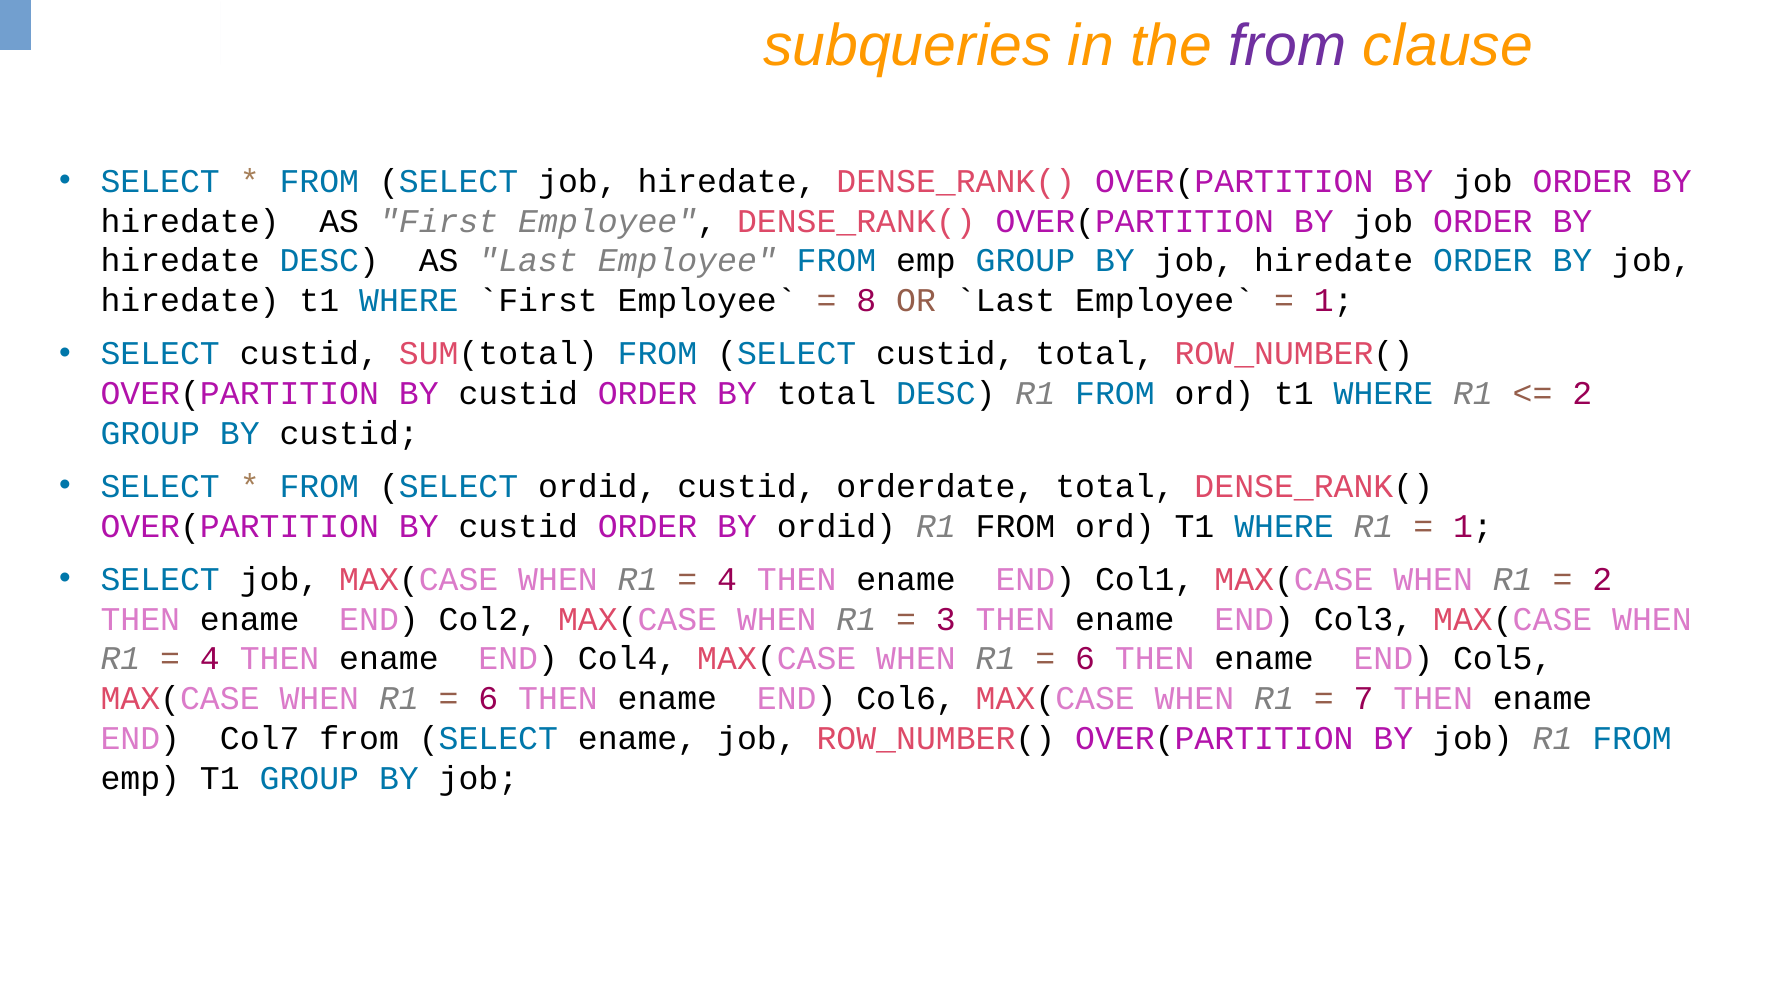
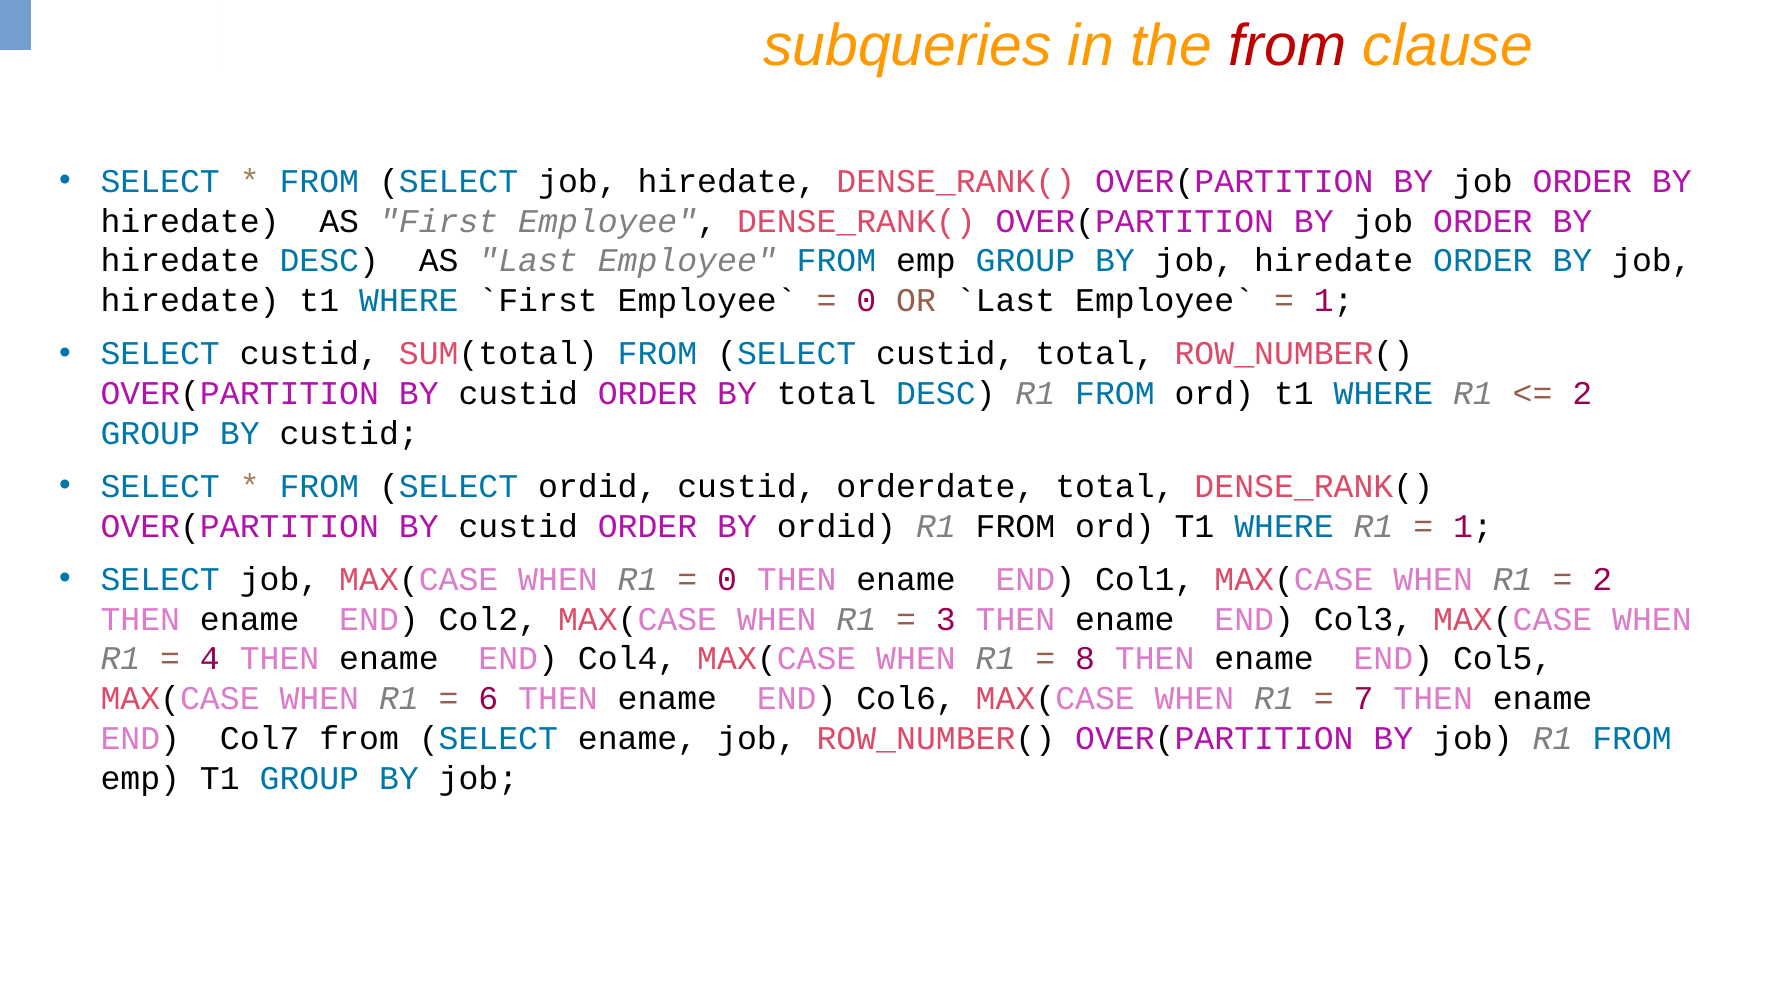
from colour: purple -> red (1287, 46)
8: 8 -> 0 (866, 301)
4: 4 -> 0 (727, 579)
6: 6 -> 8 (1085, 659)
